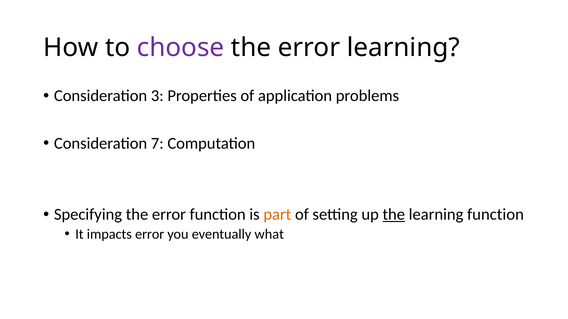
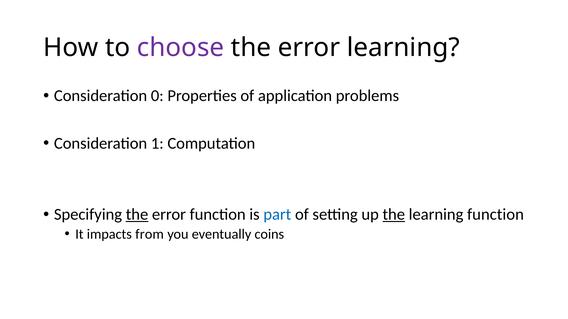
3: 3 -> 0 (157, 96)
7: 7 -> 1 (157, 144)
the underline: none -> present (137, 215)
part colour: orange -> blue (277, 215)
impacts error: error -> from (150, 234)
what: what -> coins (269, 234)
